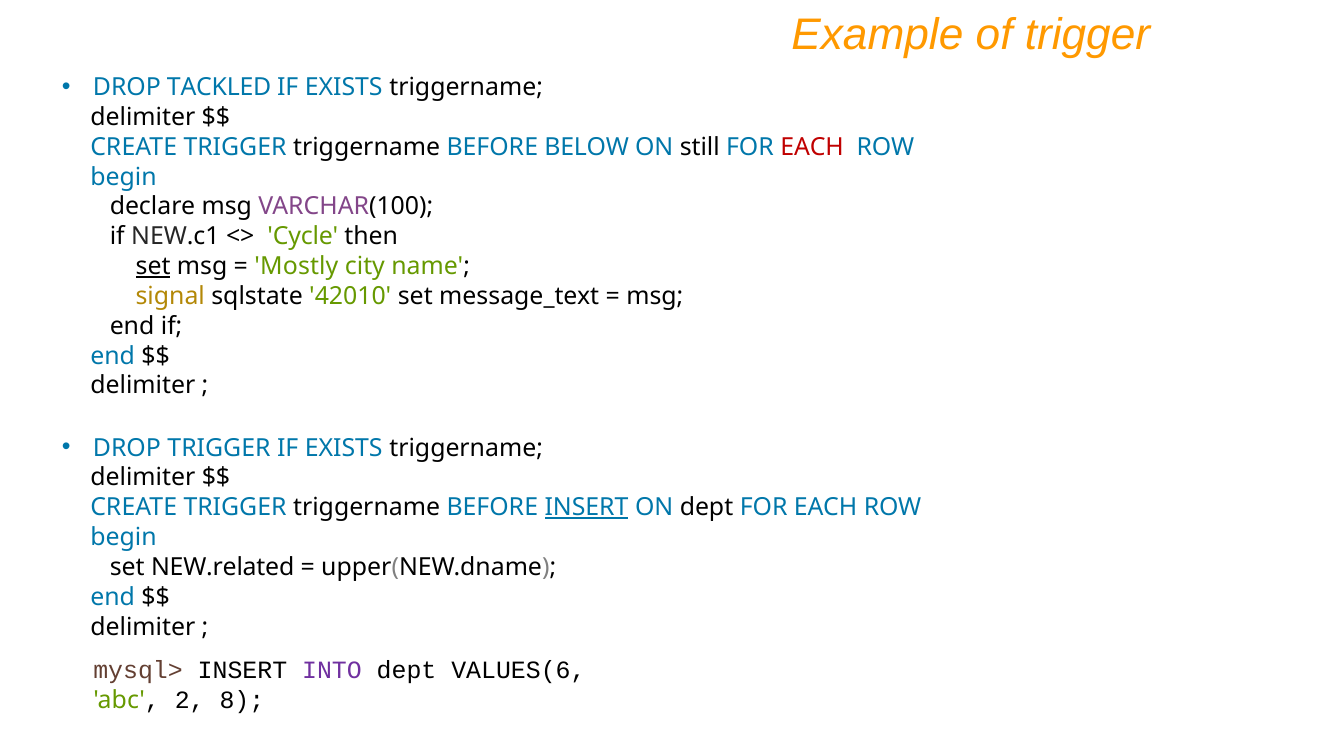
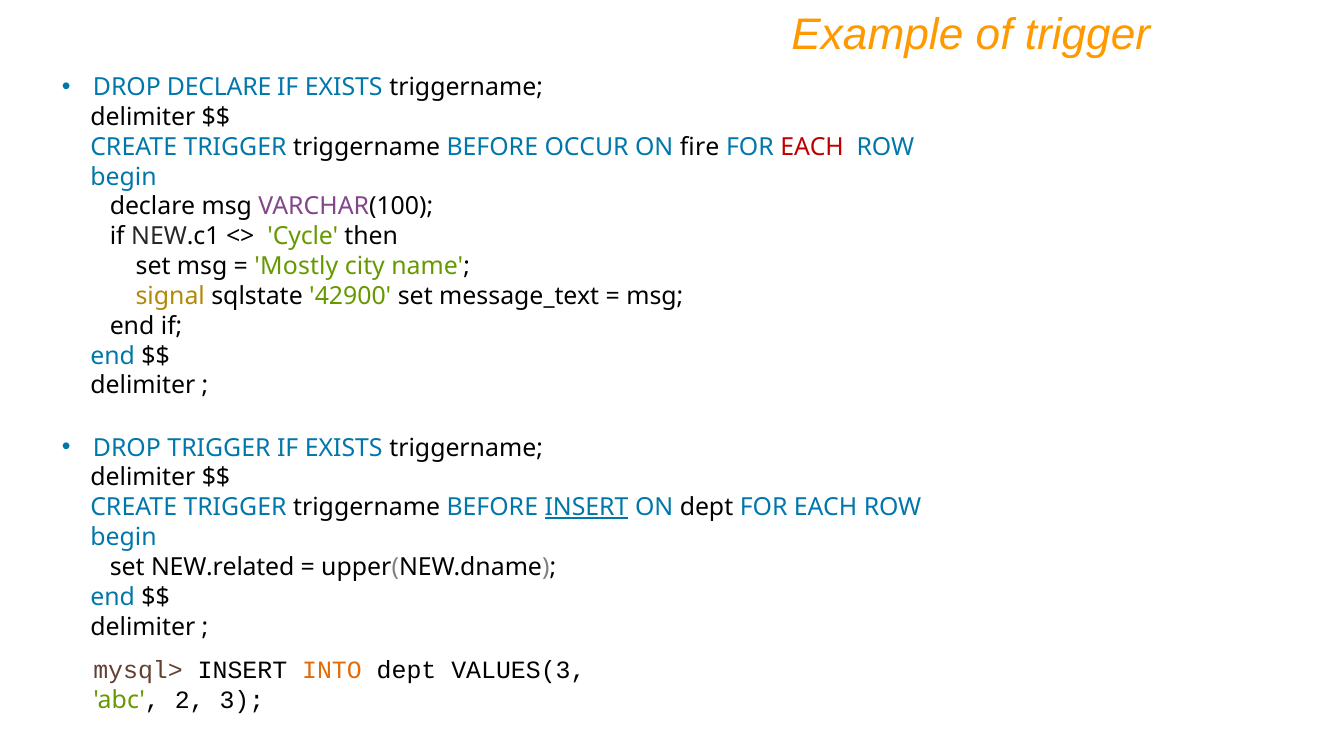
DROP TACKLED: TACKLED -> DECLARE (219, 87)
BELOW: BELOW -> OCCUR (587, 147)
still: still -> fire (700, 147)
set underline: present -> none (153, 266)
42010: 42010 -> 42900 (350, 296)
INTO colour: purple -> orange (332, 670)
VALUES(6: VALUES(6 -> VALUES(3 (518, 670)
8: 8 -> 3 (242, 700)
